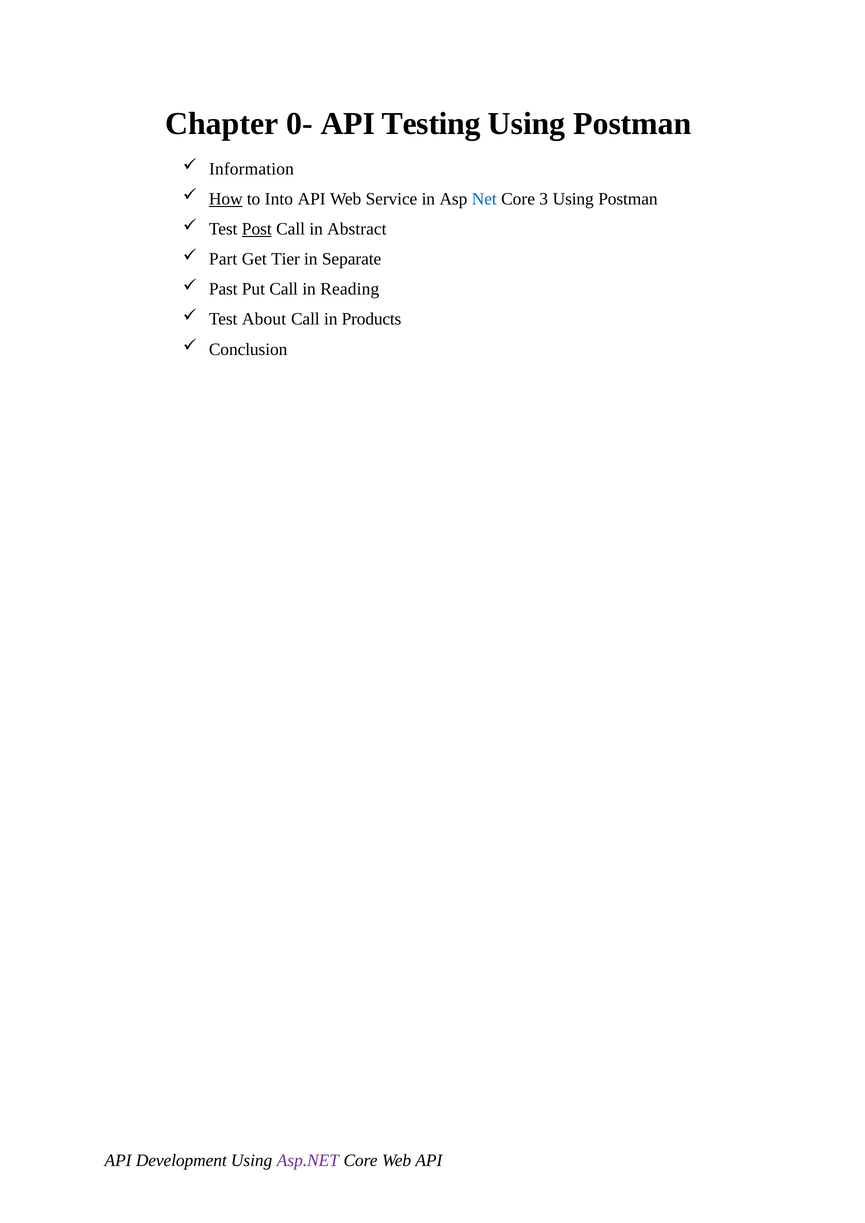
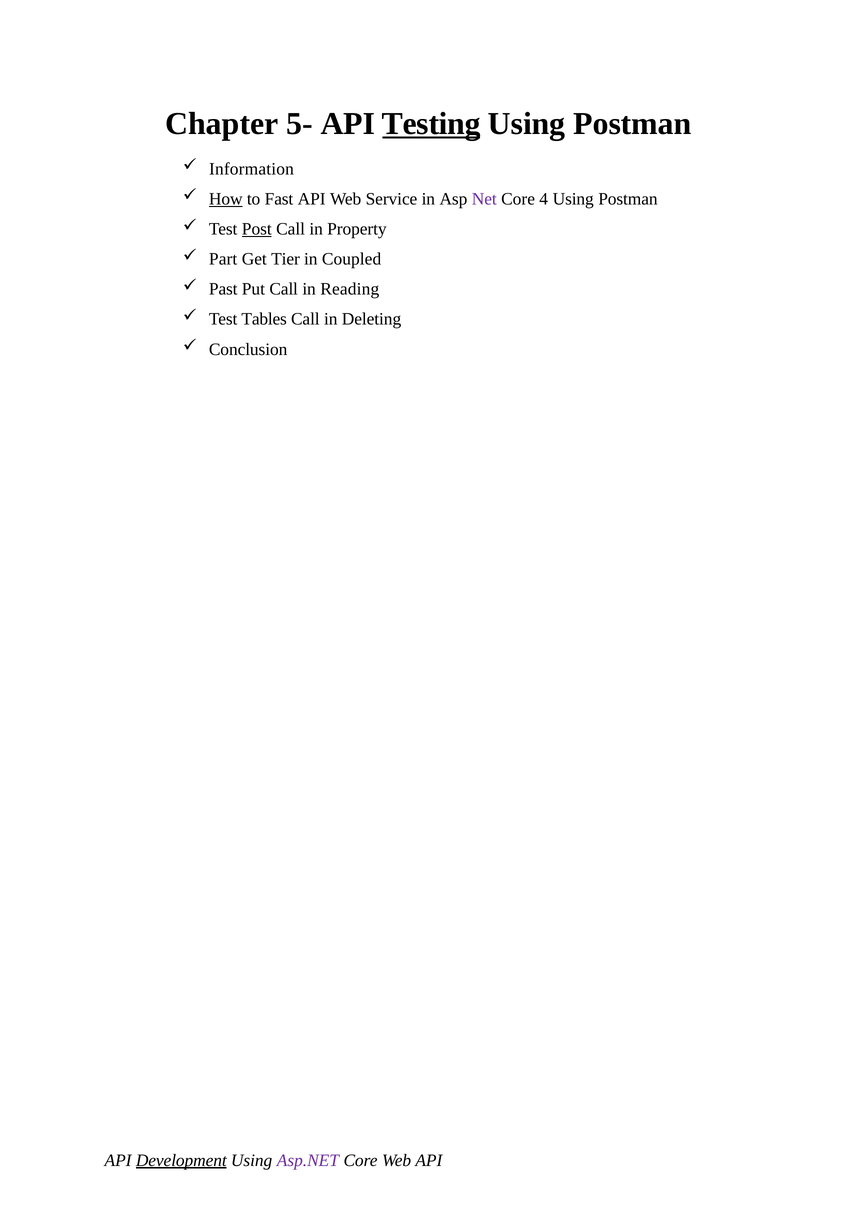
0-: 0- -> 5- (299, 124)
Testing underline: none -> present (431, 124)
Into: Into -> Fast (279, 199)
Net colour: blue -> purple (484, 199)
3: 3 -> 4 (544, 199)
Abstract: Abstract -> Property (357, 229)
Separate: Separate -> Coupled (352, 259)
About: About -> Tables (264, 319)
Products: Products -> Deleting (372, 319)
Development underline: none -> present (181, 1160)
